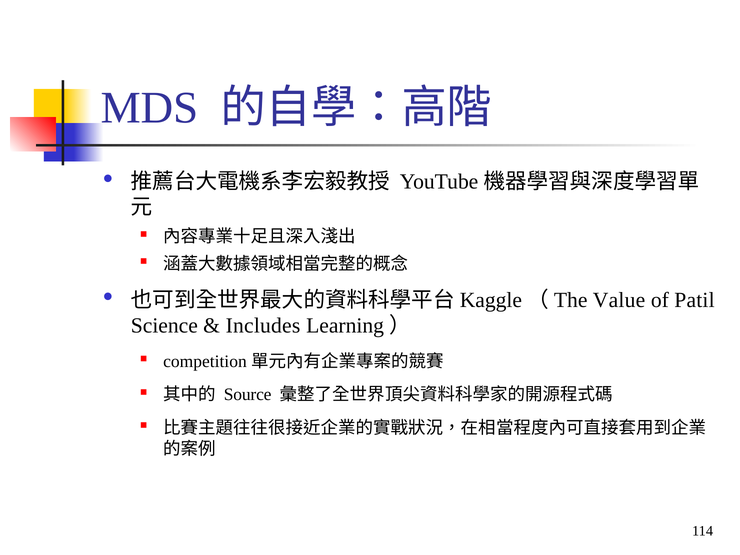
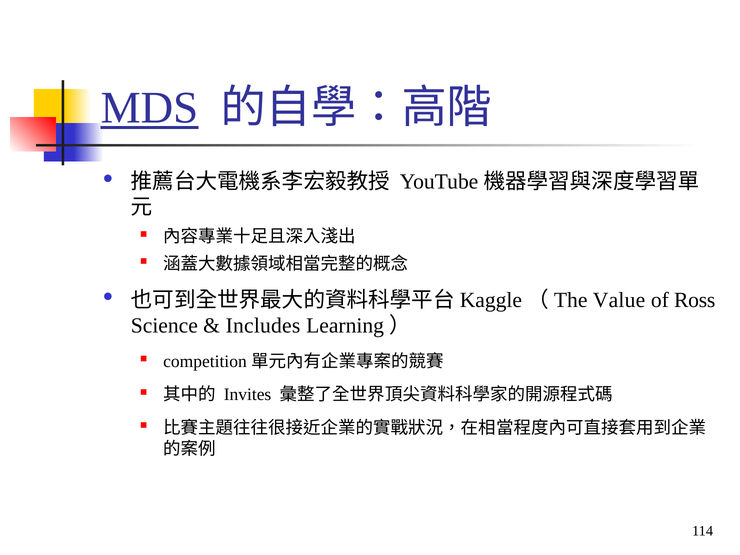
MDS underline: none -> present (150, 108)
Patil: Patil -> Ross (695, 300)
Source: Source -> Invites (248, 395)
